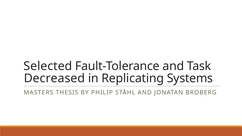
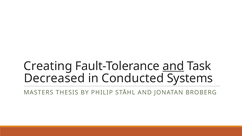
Selected: Selected -> Creating (48, 66)
and underline: none -> present (173, 66)
Replicating: Replicating -> Conducted (133, 78)
